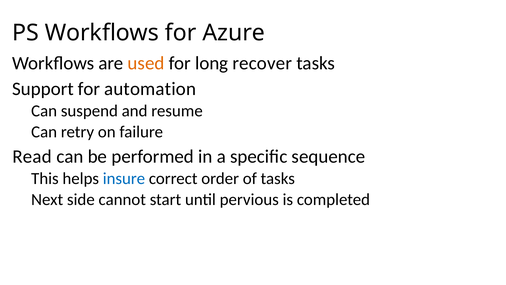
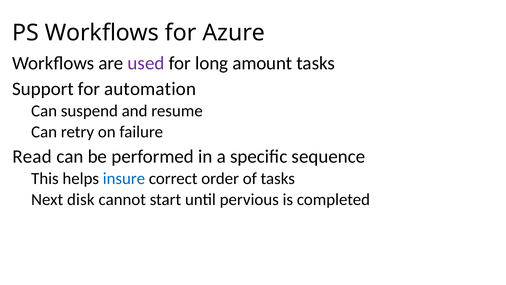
used colour: orange -> purple (146, 63)
recover: recover -> amount (262, 63)
side: side -> disk (81, 199)
